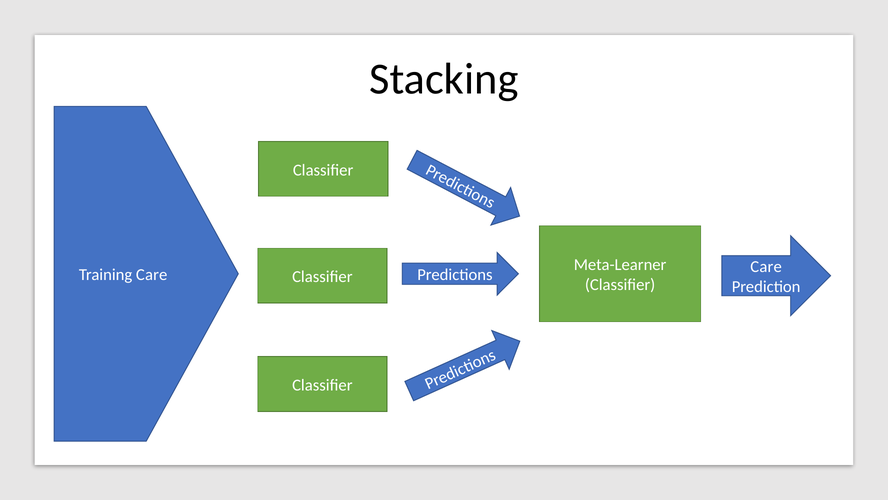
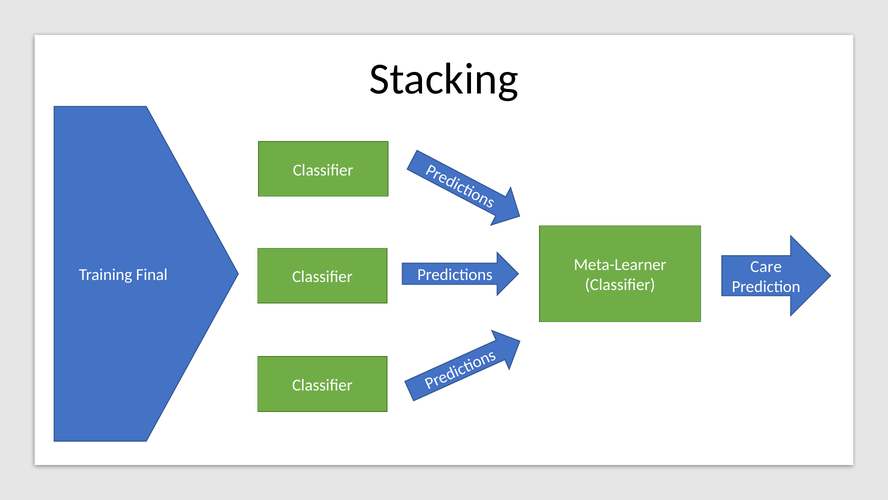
Training Care: Care -> Final (152, 275)
